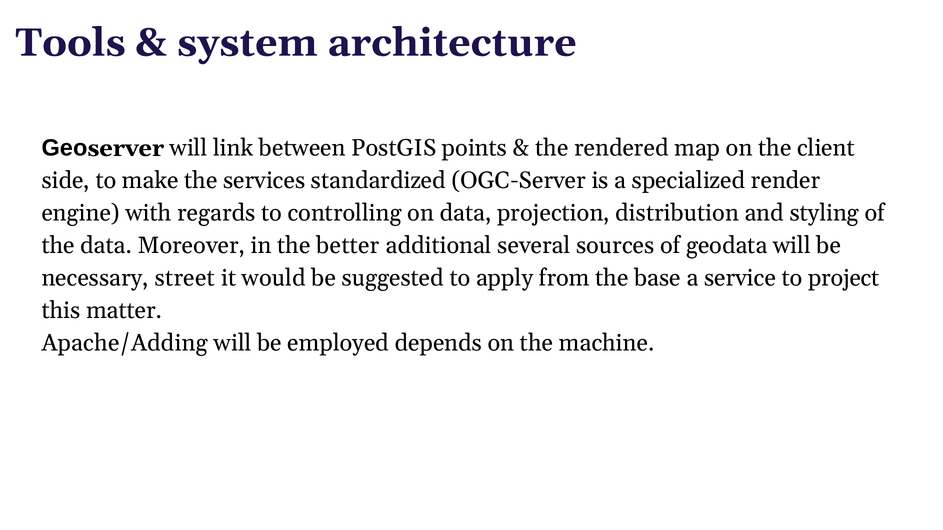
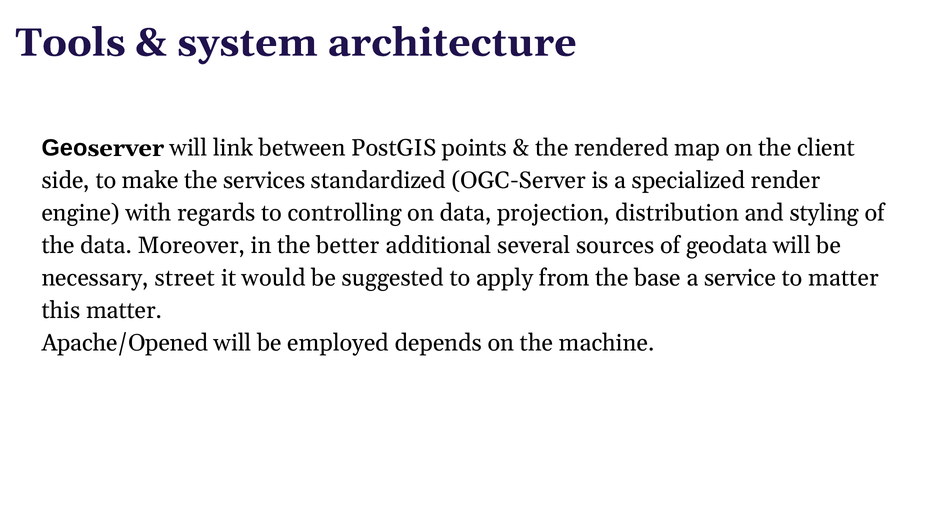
to project: project -> matter (844, 278)
Apache/Adding: Apache/Adding -> Apache/Opened (125, 343)
